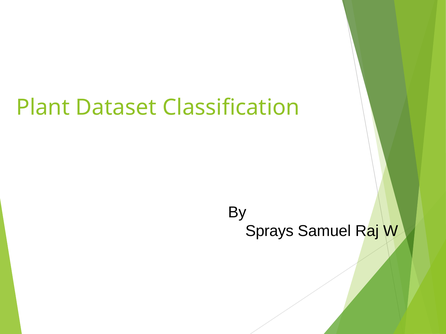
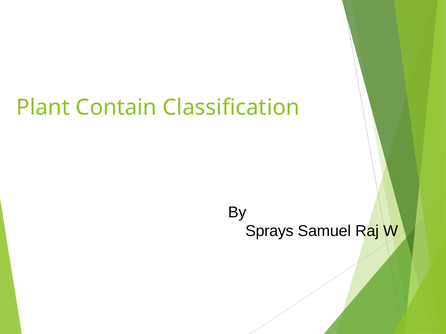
Dataset: Dataset -> Contain (116, 108)
